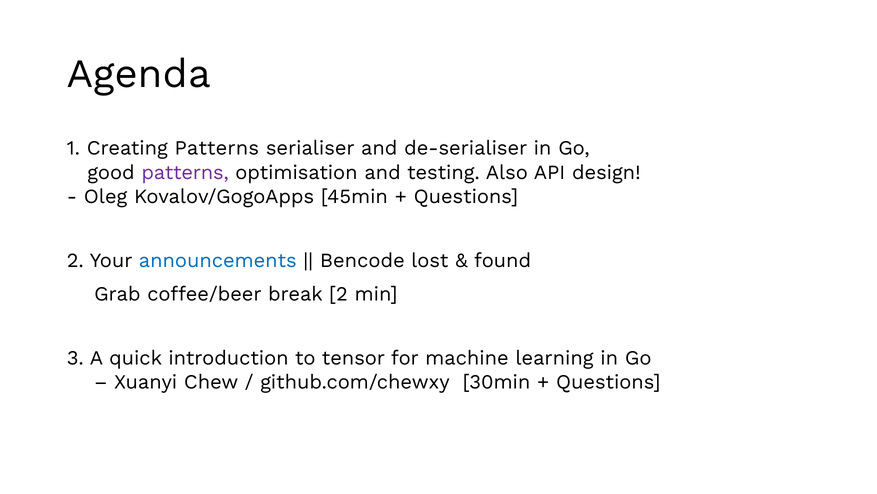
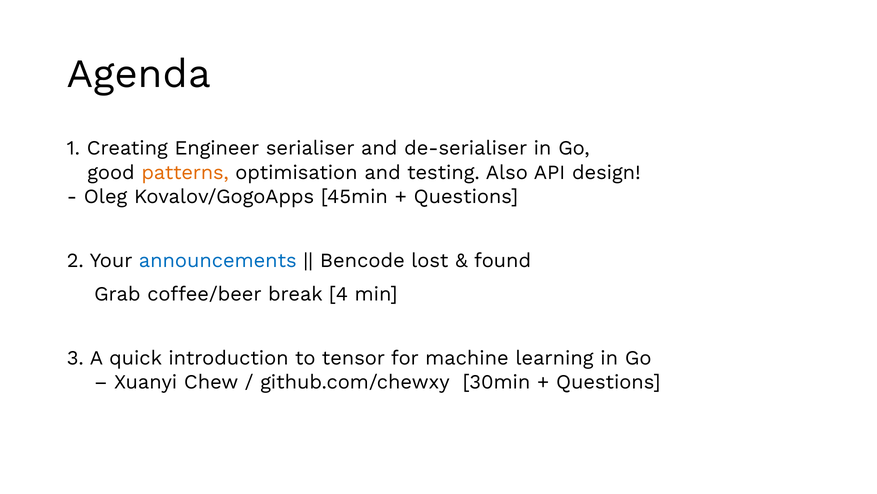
Creating Patterns: Patterns -> Engineer (217, 148)
patterns colour: purple -> orange (185, 172)
break 2: 2 -> 4 (339, 294)
